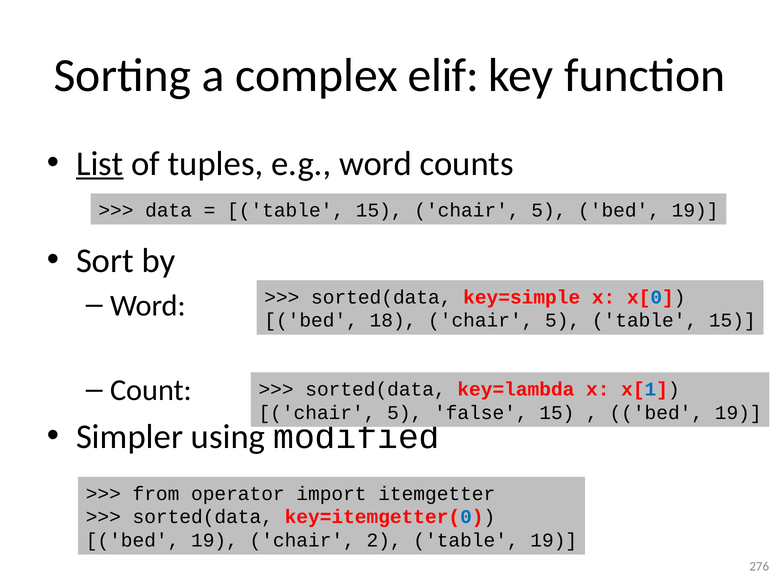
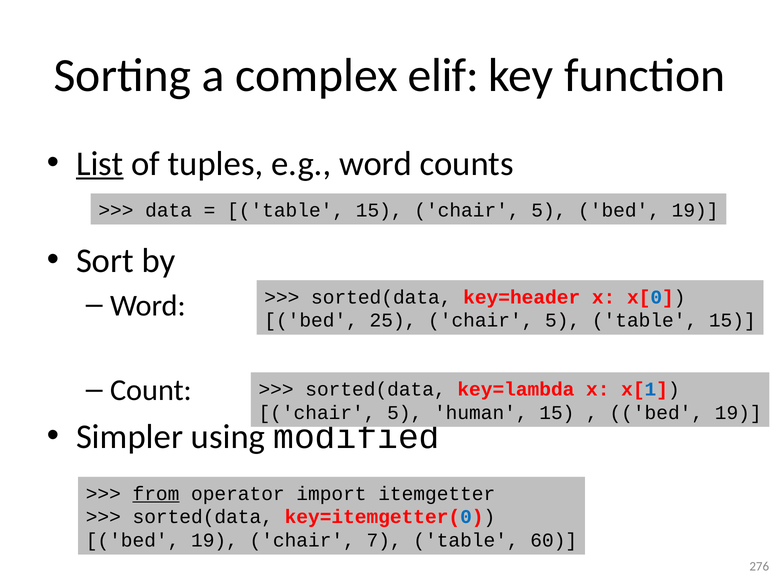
key=simple: key=simple -> key=header (522, 297)
18: 18 -> 25 (393, 320)
false: false -> human (481, 413)
from underline: none -> present (156, 494)
2: 2 -> 7 (384, 540)
table 19: 19 -> 60 (554, 540)
